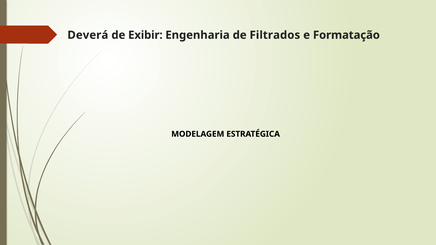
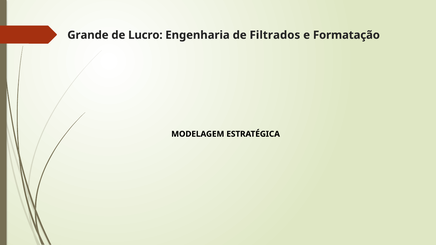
Deverá: Deverá -> Grande (88, 35)
Exibir: Exibir -> Lucro (145, 35)
